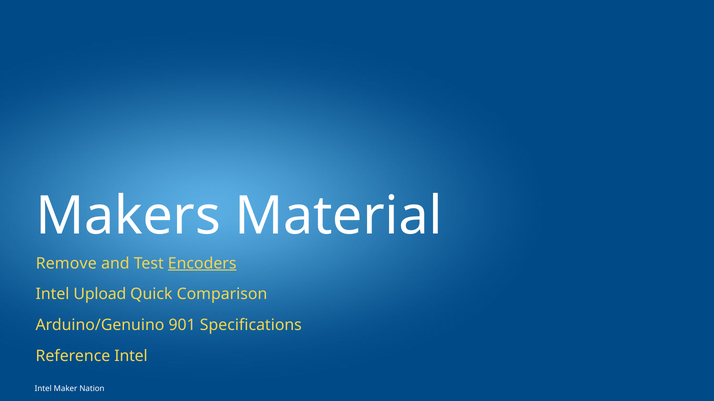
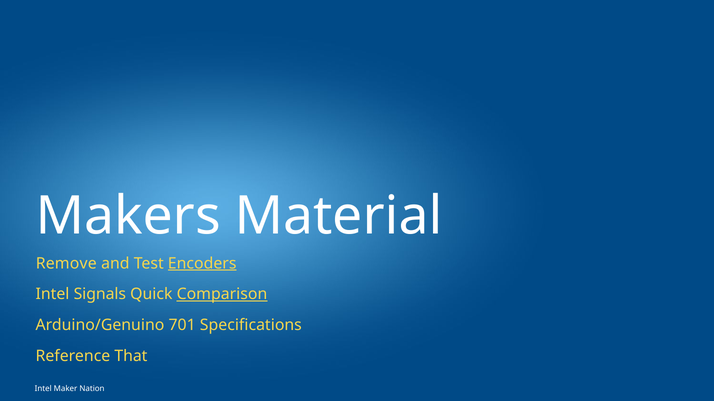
Upload: Upload -> Signals (100, 295)
Comparison underline: none -> present (222, 295)
901: 901 -> 701 (182, 326)
Reference Intel: Intel -> That (131, 357)
